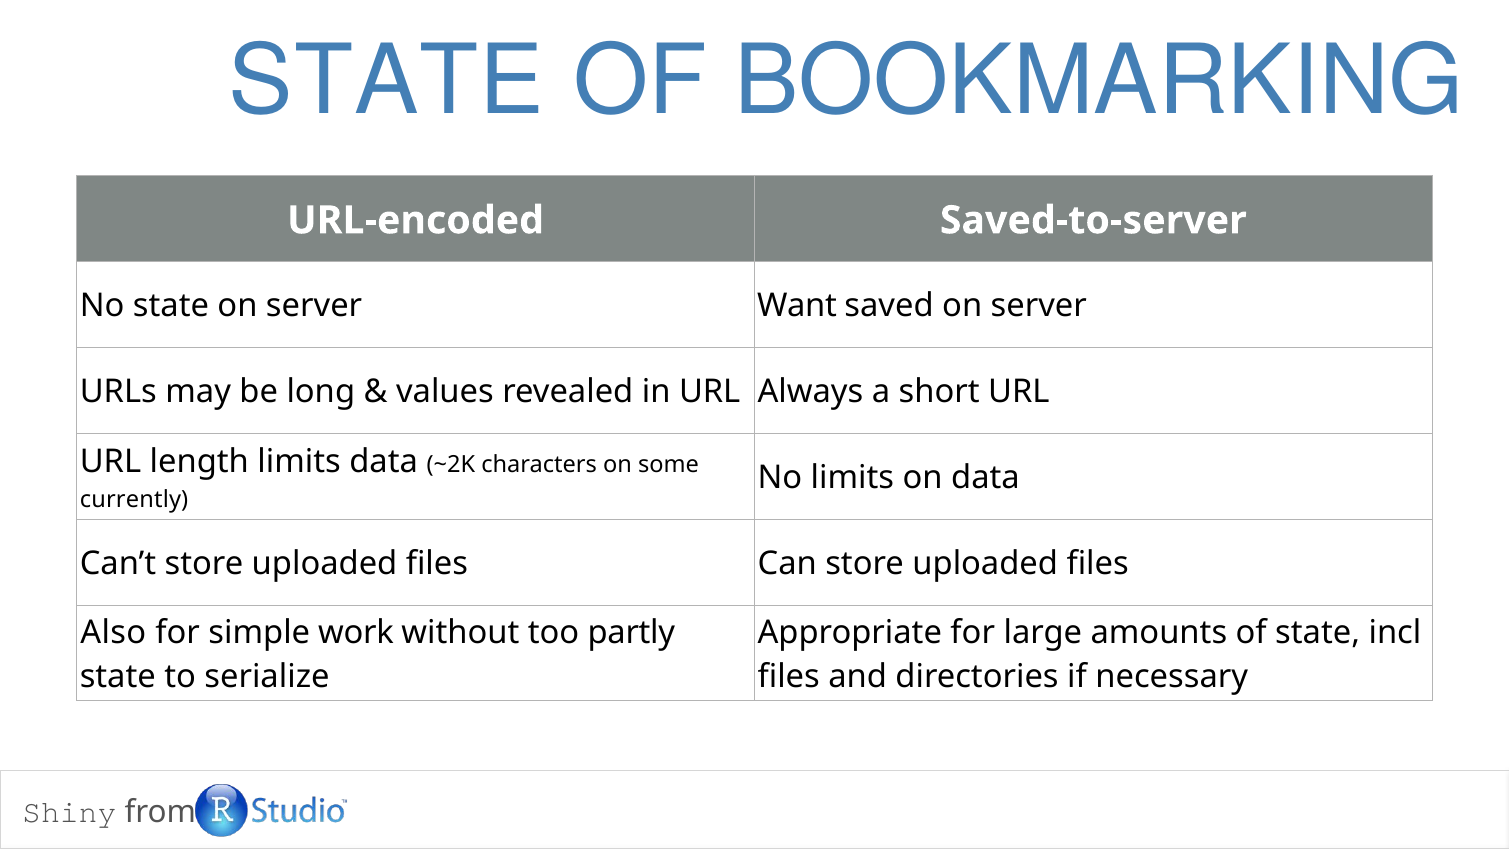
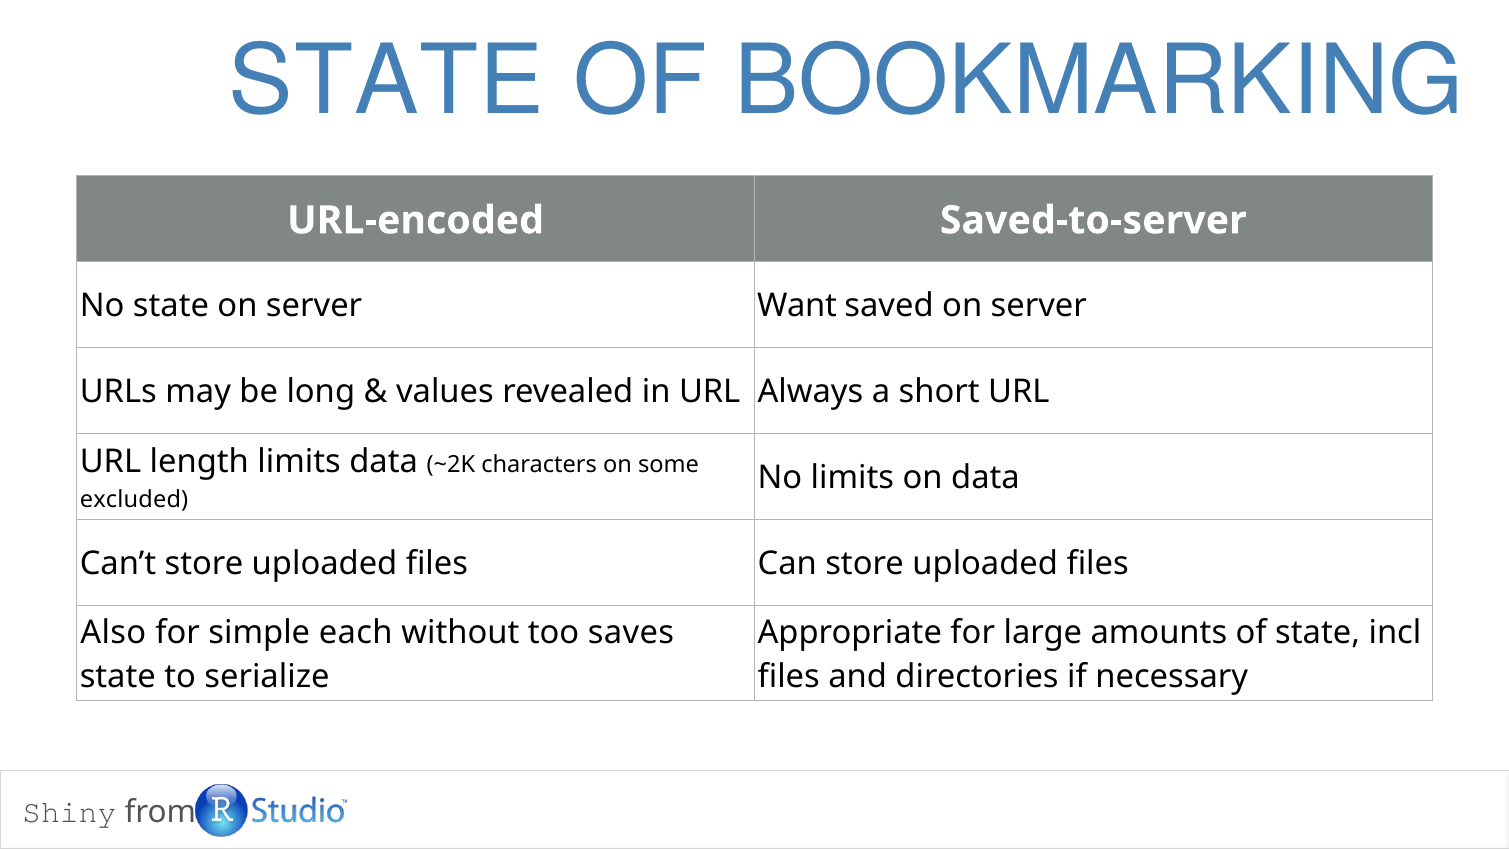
currently: currently -> excluded (134, 500)
work: work -> each (356, 632)
partly: partly -> saves (631, 632)
